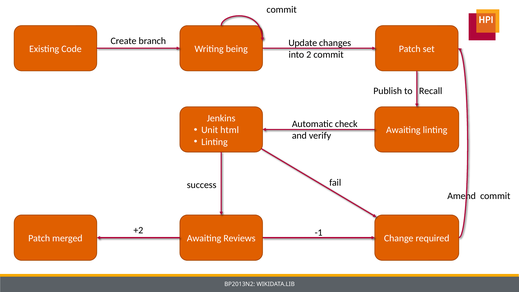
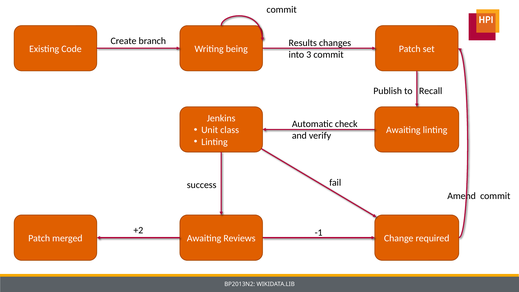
Update: Update -> Results (303, 43)
2: 2 -> 3 (309, 55)
html: html -> class (230, 130)
